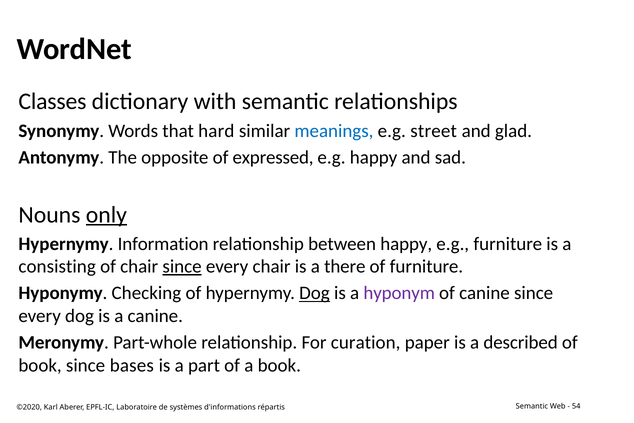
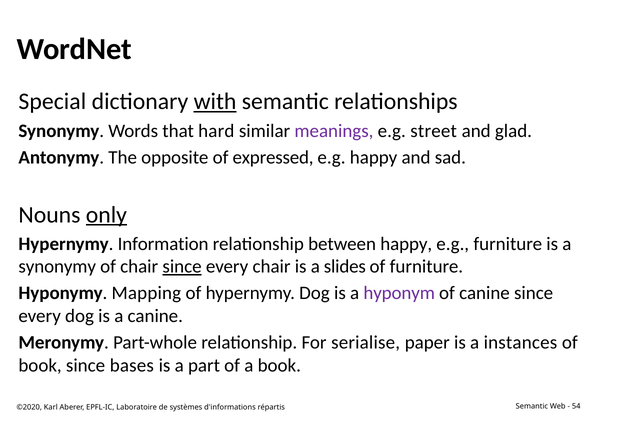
Classes: Classes -> Special (52, 102)
with underline: none -> present (215, 102)
meanings colour: blue -> purple (334, 131)
consisting: consisting -> synonymy (57, 266)
there: there -> slides (345, 266)
Checking: Checking -> Mapping (146, 293)
Dog underline: present -> none (314, 293)
curation: curation -> serialise (366, 342)
described: described -> instances (520, 342)
